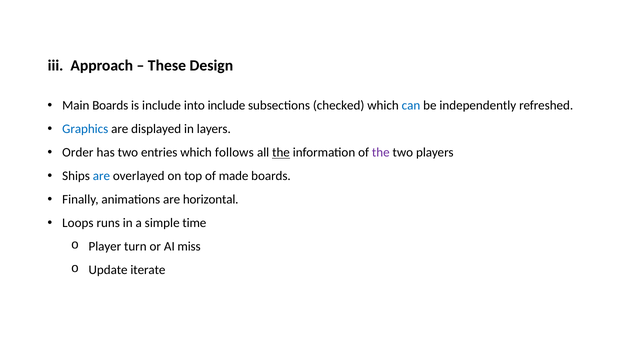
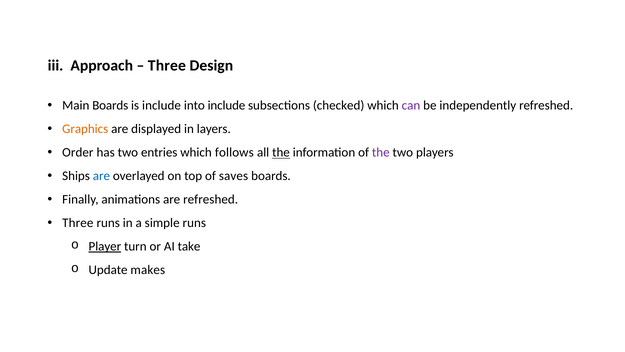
These: These -> Three (167, 65)
can colour: blue -> purple (411, 105)
Graphics colour: blue -> orange (85, 129)
made: made -> saves (234, 176)
are horizontal: horizontal -> refreshed (211, 199)
Loops: Loops -> Three (78, 223)
simple time: time -> runs (194, 223)
Player underline: none -> present (105, 246)
miss: miss -> take (189, 246)
iterate: iterate -> makes (148, 270)
